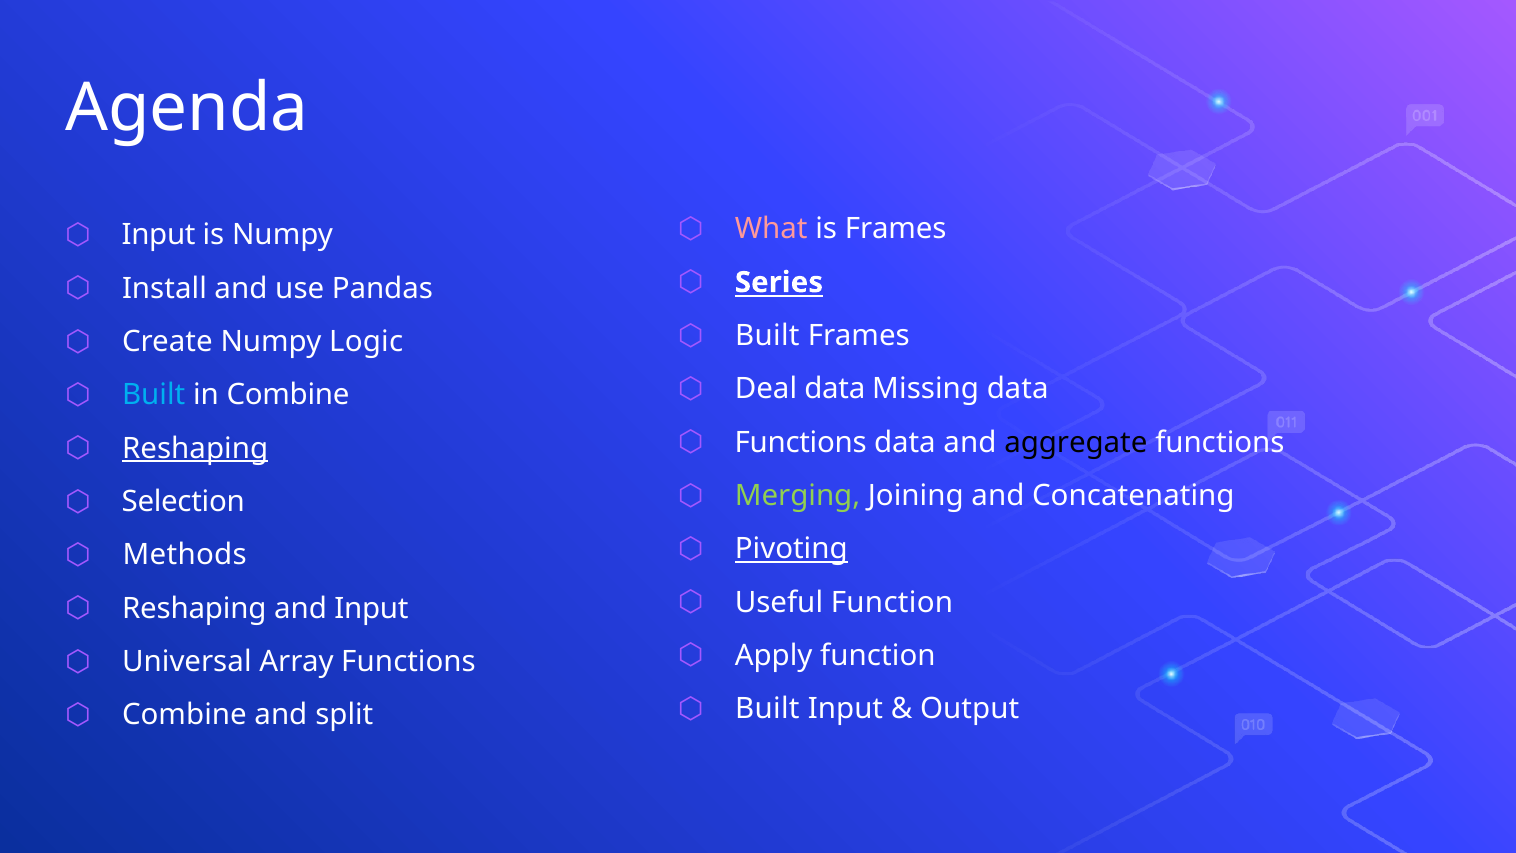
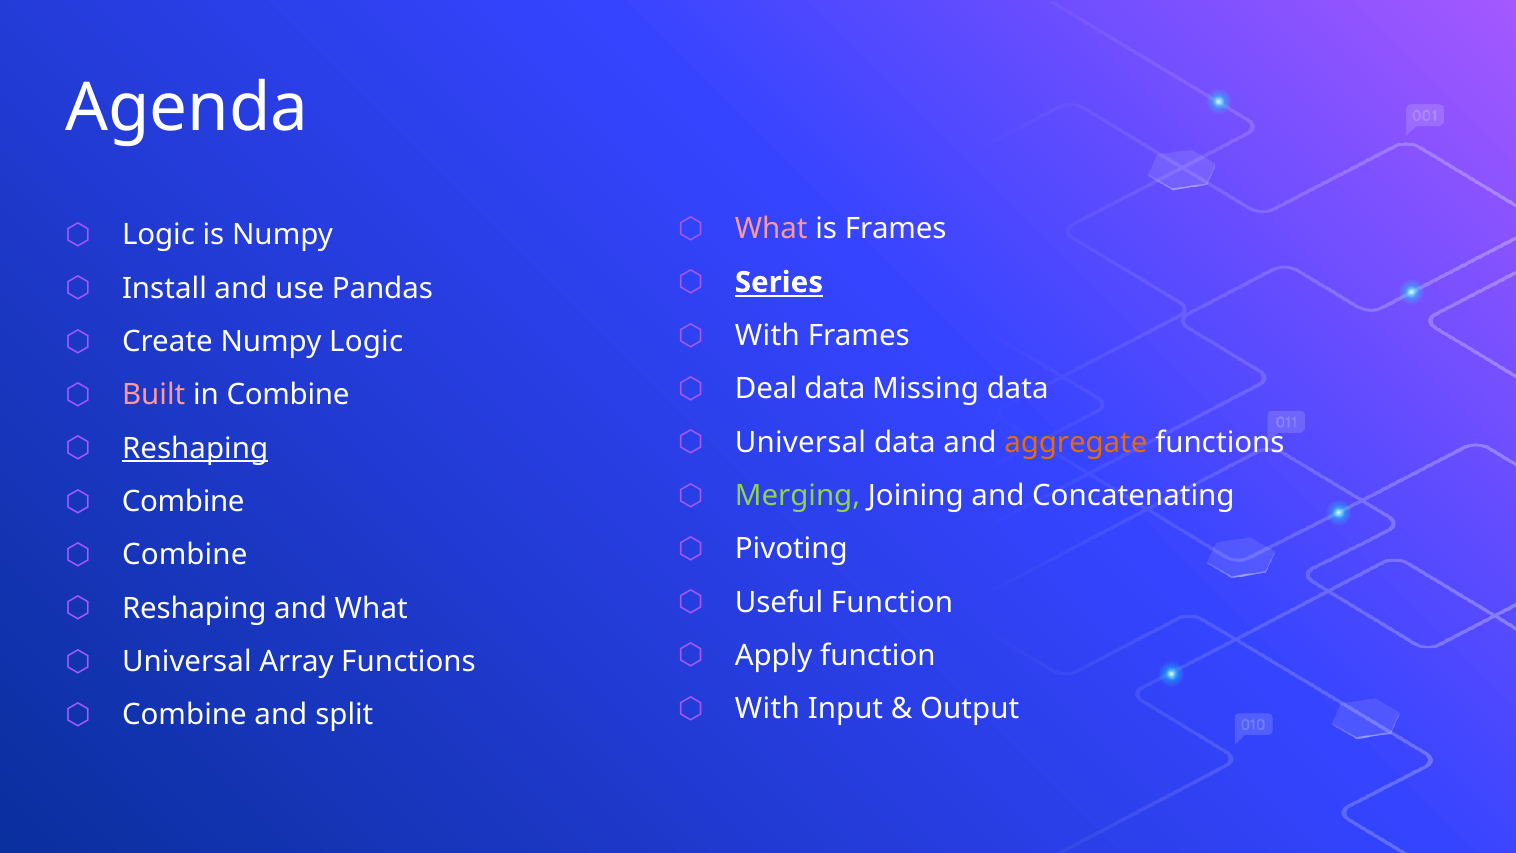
Input: Input -> Logic (158, 235)
Built: Built -> With (767, 336)
Built colour: light blue -> pink (154, 395)
Functions: Functions -> Universal (800, 442)
aggregate colour: black -> orange (1076, 442)
Selection: Selection -> Combine (183, 502)
Pivoting underline: present -> none (791, 549)
Methods: Methods -> Combine (185, 555)
and Input: Input -> What (371, 608)
Built: Built -> With (767, 709)
